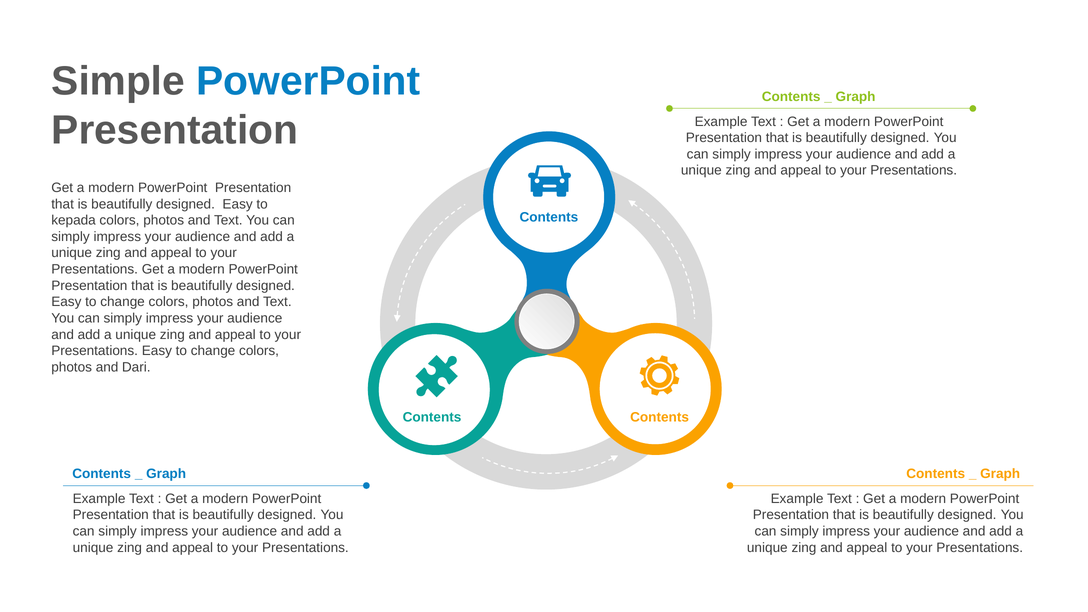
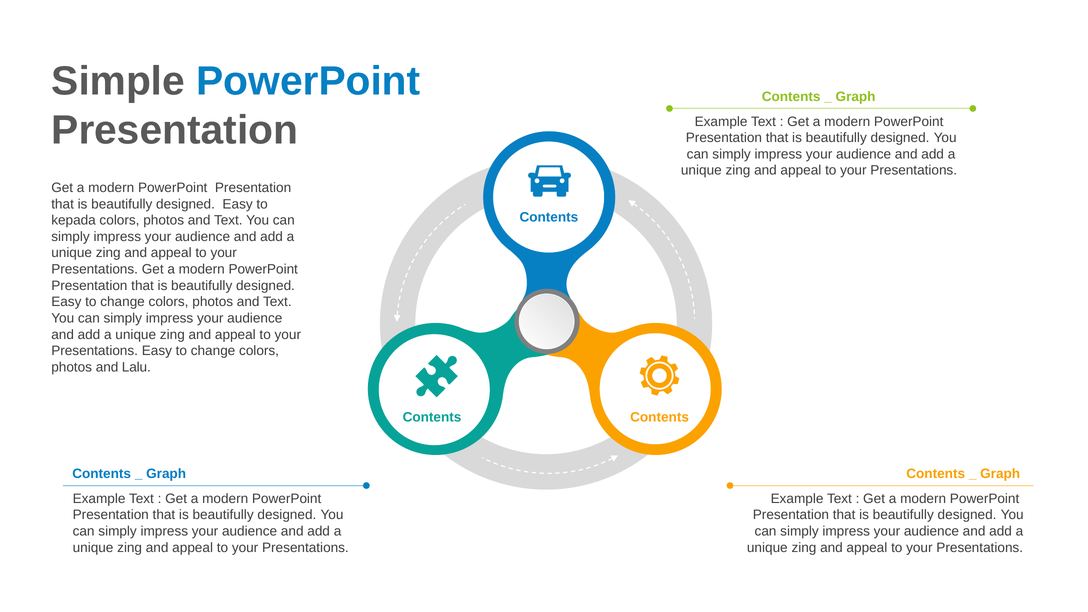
Dari: Dari -> Lalu (136, 367)
